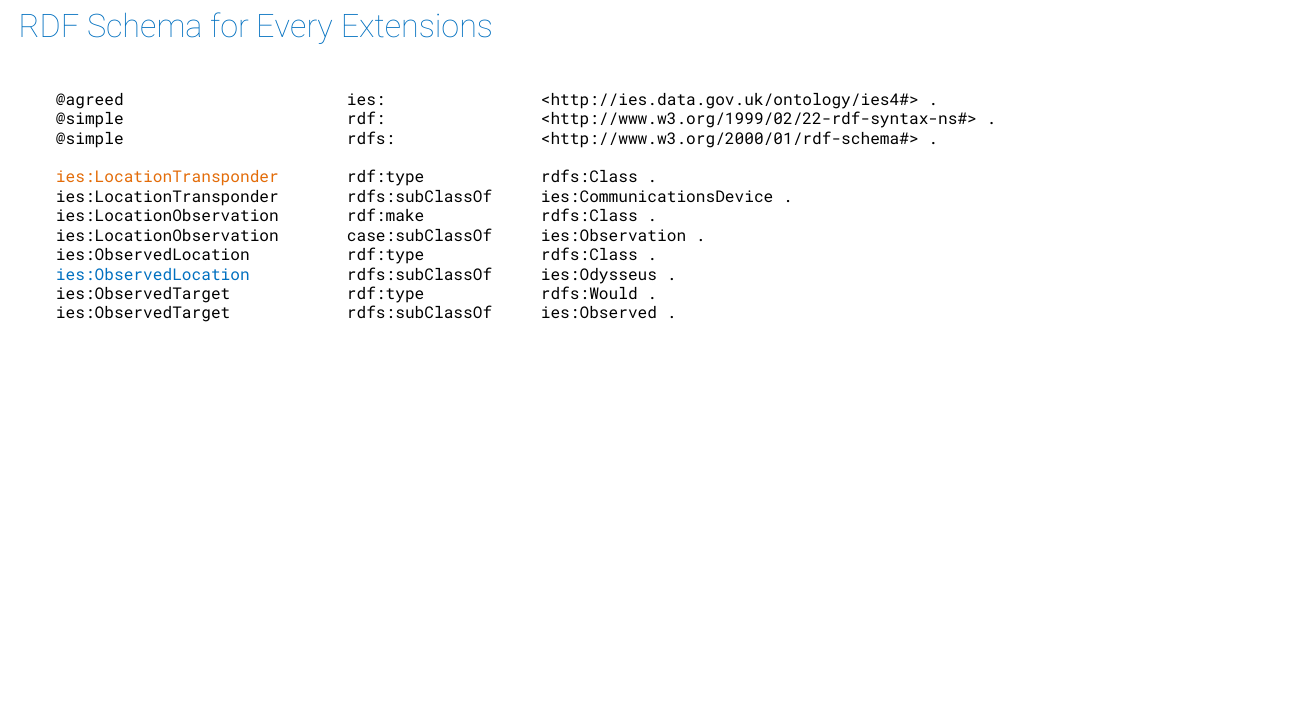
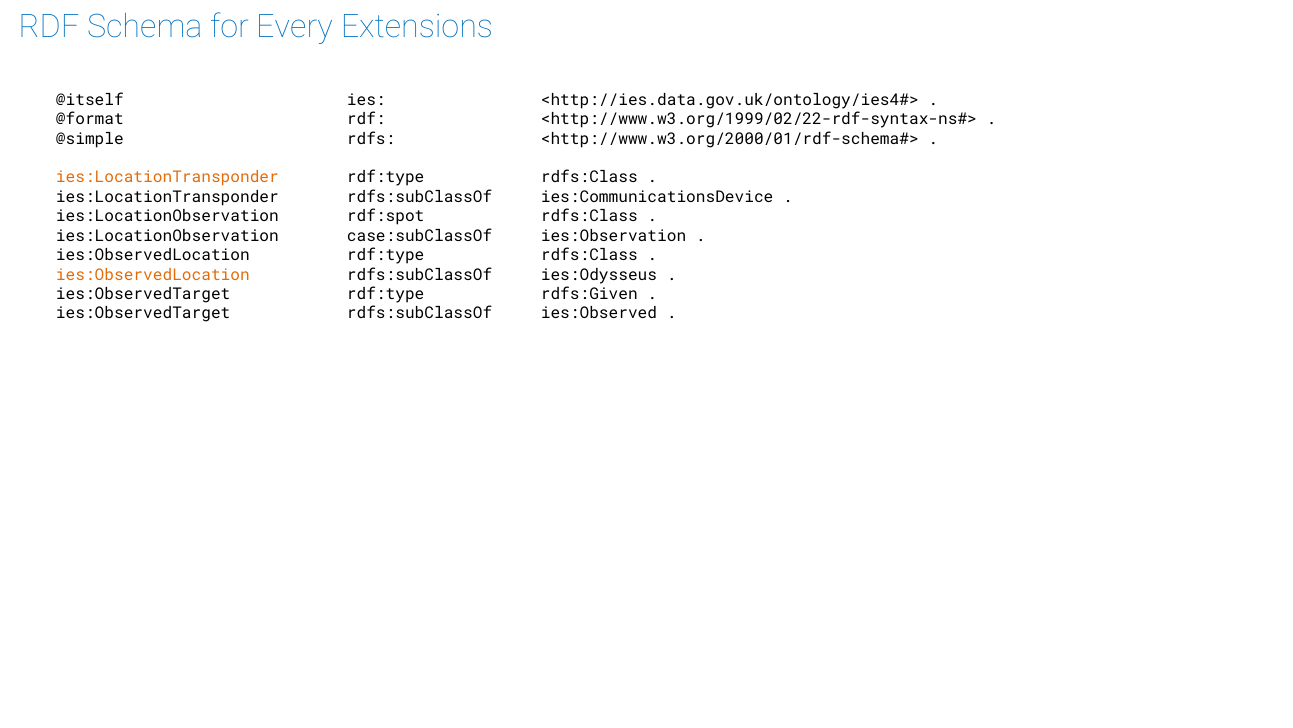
@agreed: @agreed -> @itself (90, 100)
@simple: @simple -> @format (90, 119)
rdf:make: rdf:make -> rdf:spot (386, 216)
ies:ObservedLocation colour: blue -> orange (153, 274)
rdfs:Would: rdfs:Would -> rdfs:Given (589, 294)
